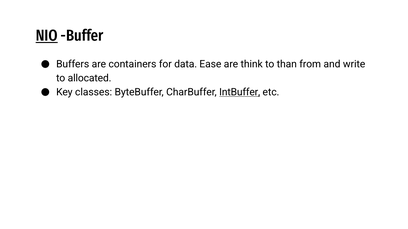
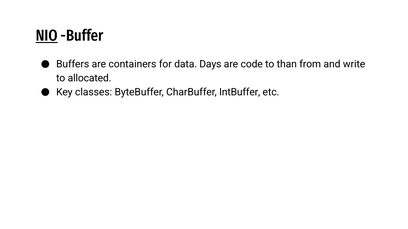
Ease: Ease -> Days (210, 64)
think: think -> code (252, 64)
IntBuffer underline: present -> none (240, 92)
